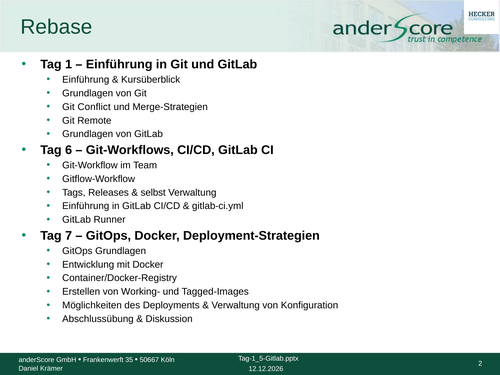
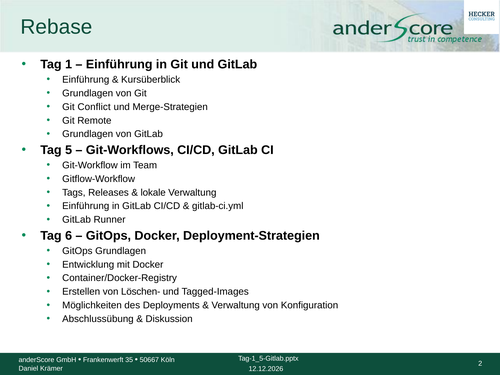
6: 6 -> 5 (69, 150)
selbst: selbst -> lokale (153, 192)
7: 7 -> 6 (69, 236)
Working-: Working- -> Löschen- (141, 292)
